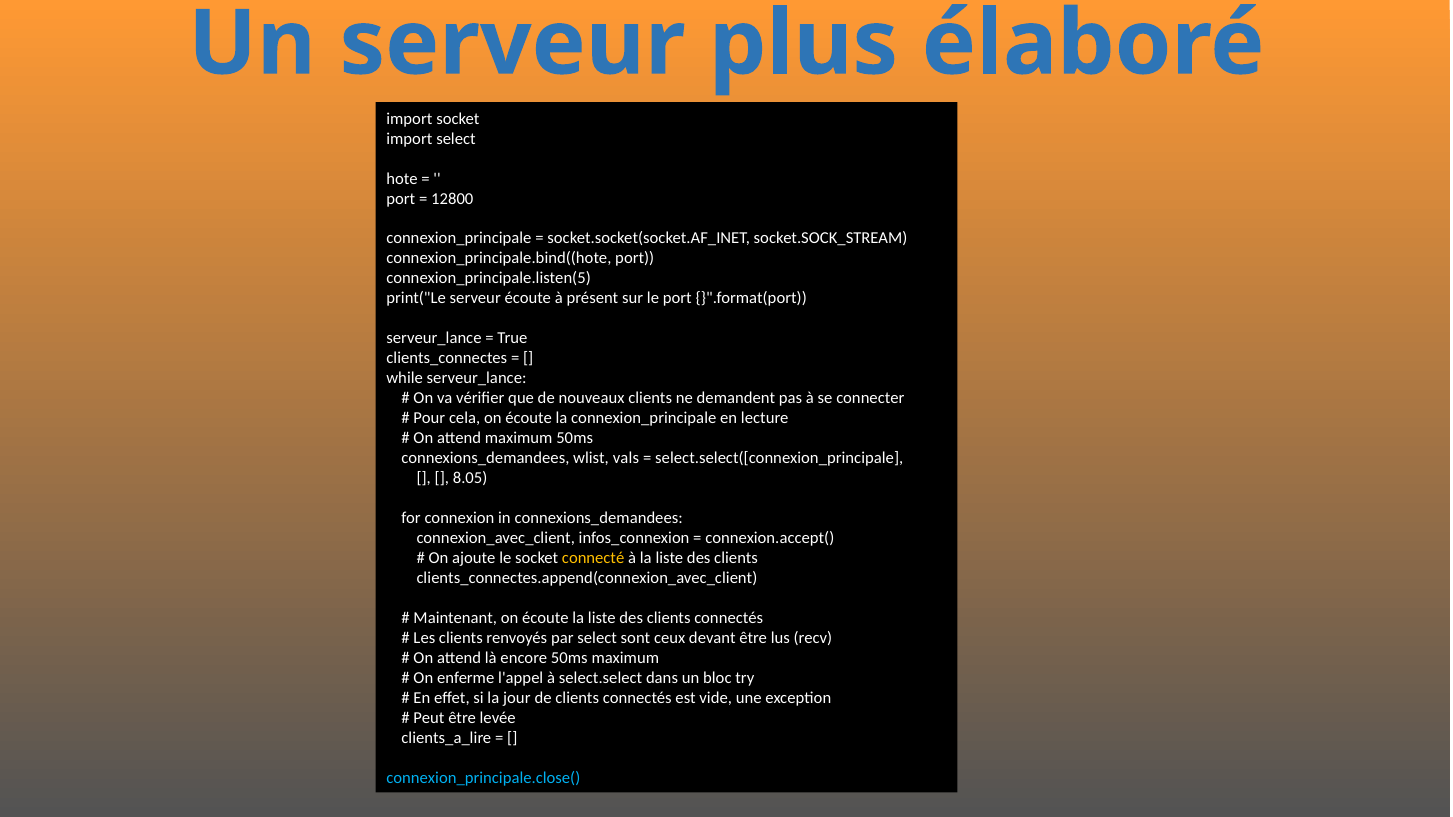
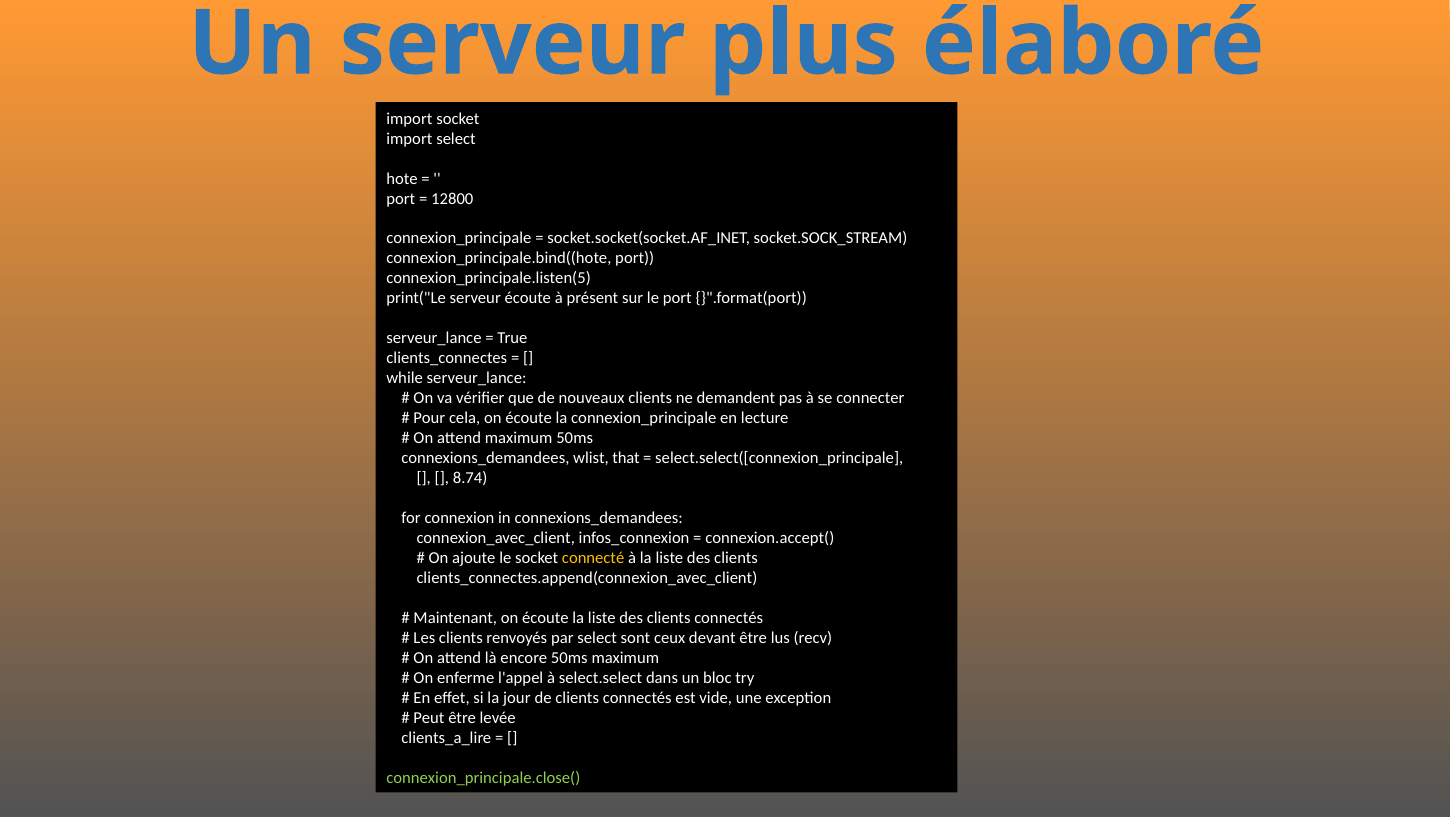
vals: vals -> that (626, 459)
8.05: 8.05 -> 8.74 (470, 478)
connexion_principale.close( colour: light blue -> light green (483, 778)
